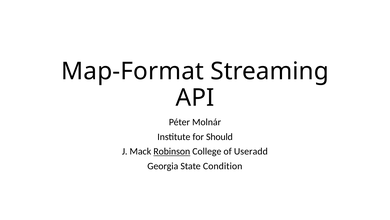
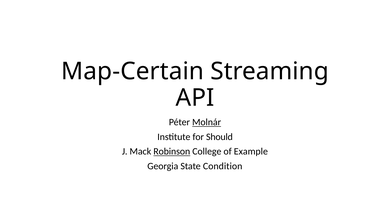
Map-Format: Map-Format -> Map-Certain (133, 71)
Molnár underline: none -> present (207, 122)
Useradd: Useradd -> Example (251, 151)
